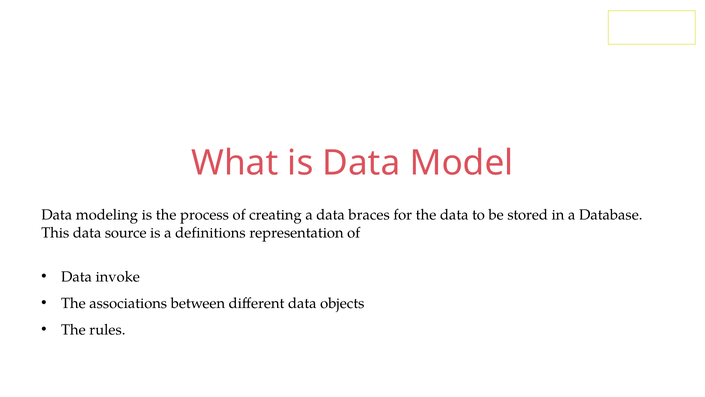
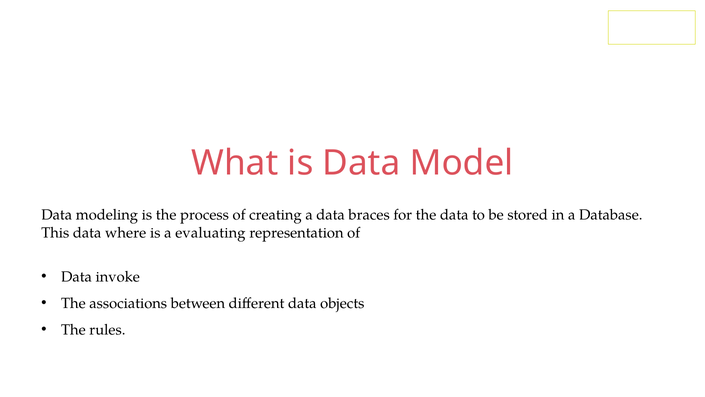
source: source -> where (126, 232)
definitions: definitions -> evaluating (210, 232)
